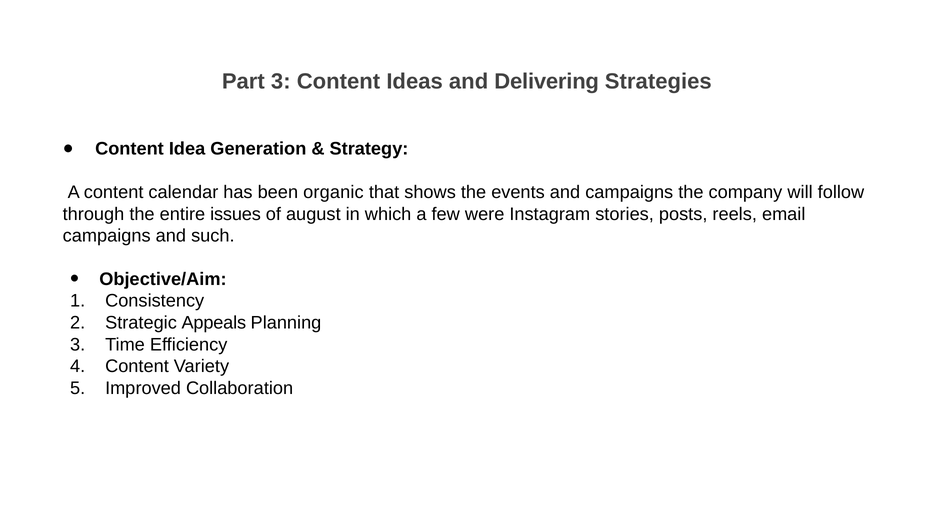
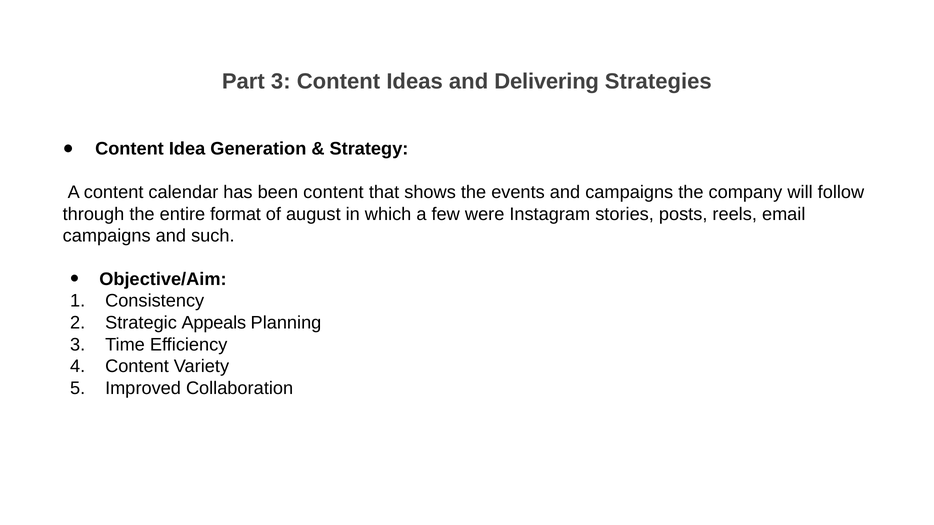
been organic: organic -> content (333, 193)
issues: issues -> format (236, 214)
